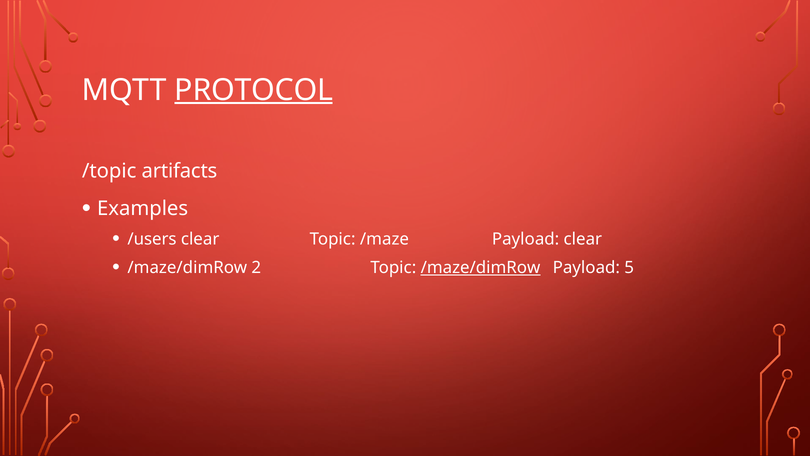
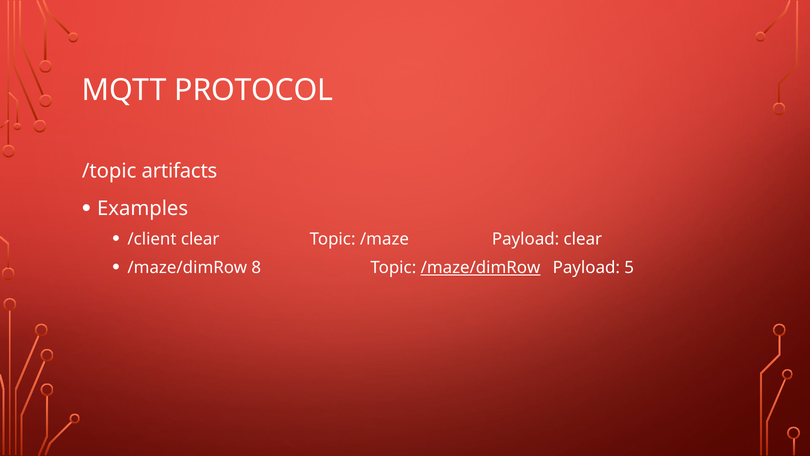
PROTOCOL underline: present -> none (254, 90)
/users: /users -> /client (152, 239)
2: 2 -> 8 (256, 267)
